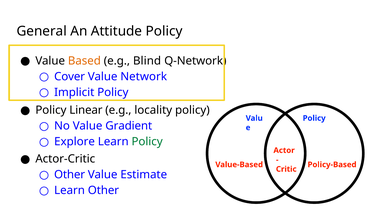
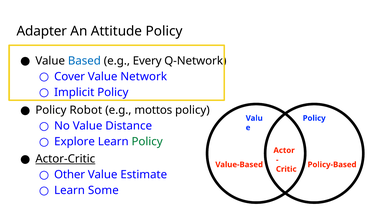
General: General -> Adapter (42, 31)
Based colour: orange -> blue (84, 61)
Blind: Blind -> Every (147, 61)
Linear: Linear -> Robot (86, 110)
locality: locality -> mottos (153, 110)
Gradient: Gradient -> Distance (129, 126)
Actor-Critic underline: none -> present (65, 159)
Learn Other: Other -> Some (103, 191)
